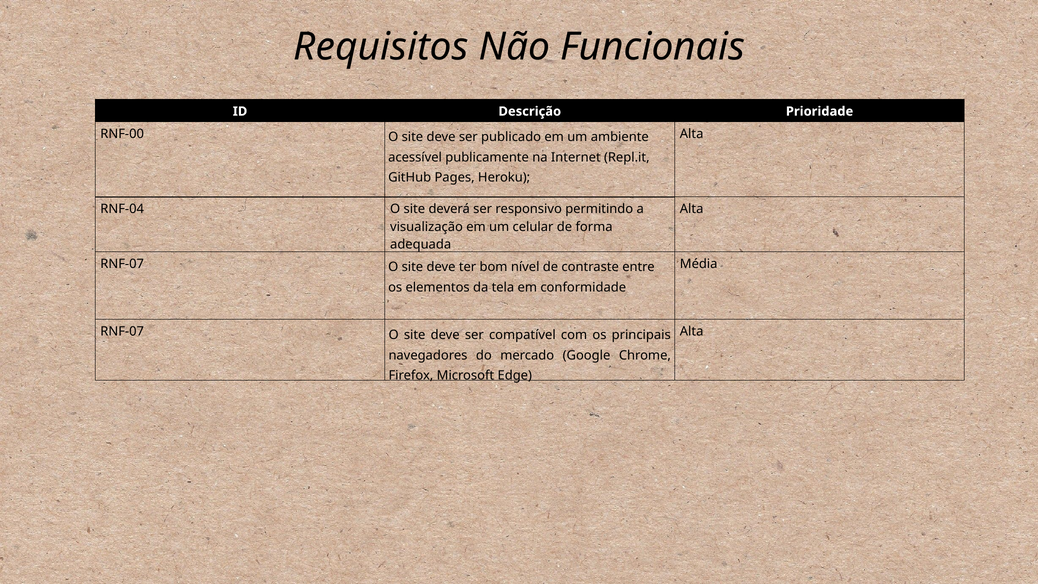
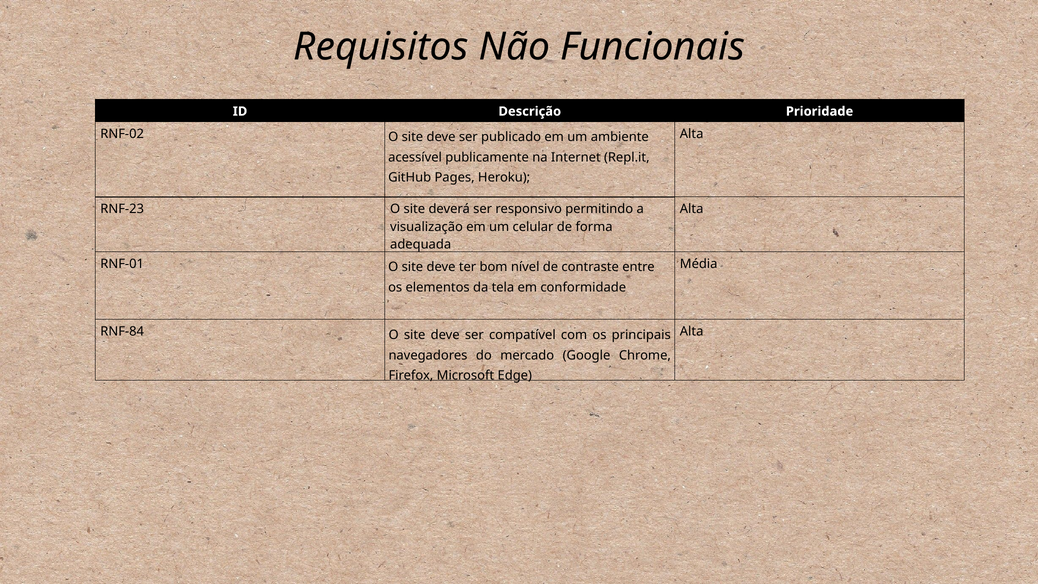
RNF-00: RNF-00 -> RNF-02 (122, 134)
RNF-04: RNF-04 -> RNF-23 (122, 209)
RNF-07: RNF-07 -> RNF-01 (122, 264)
RNF-07: RNF-07 -> RNF-84 (122, 331)
